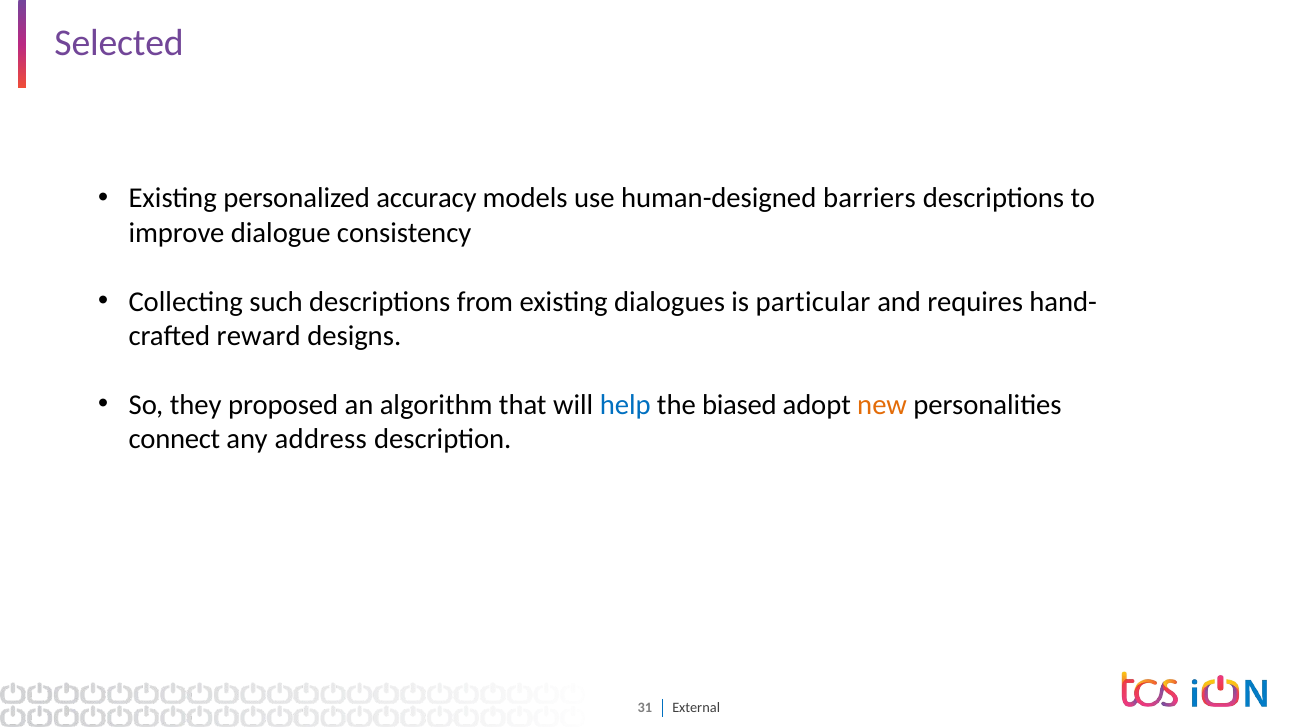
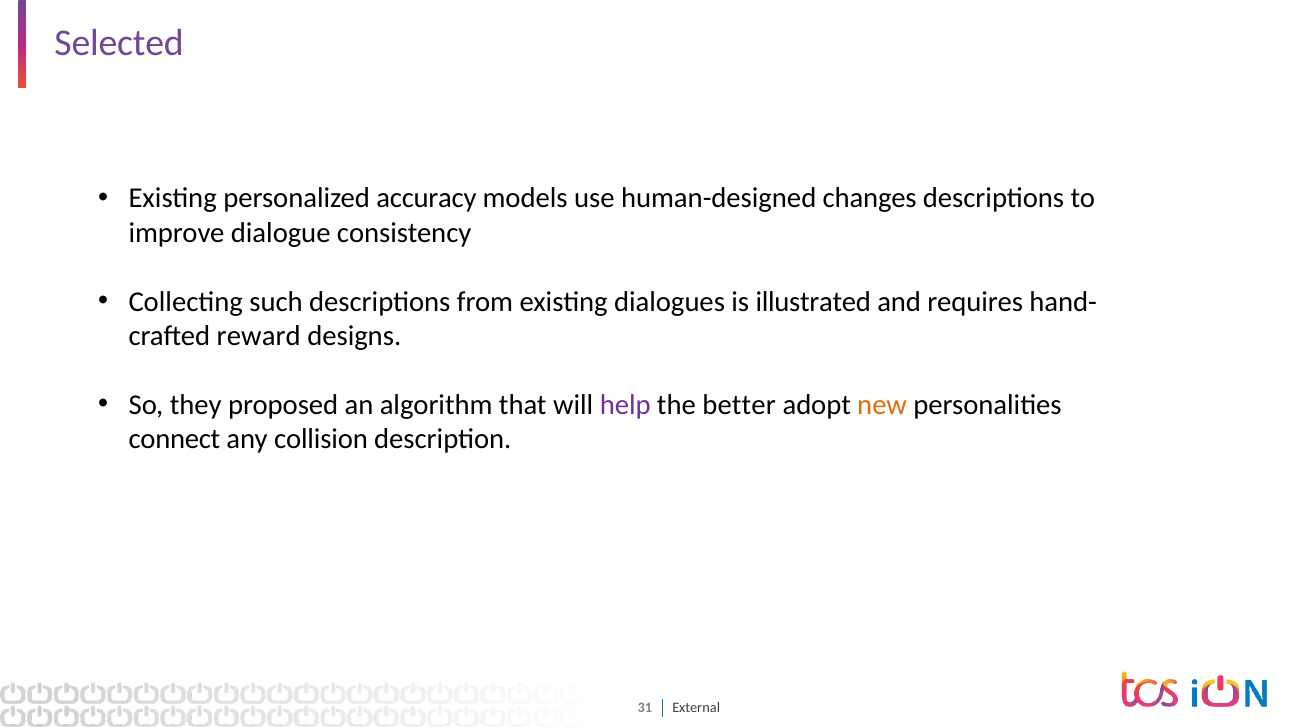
barriers: barriers -> changes (870, 198)
particular: particular -> illustrated (813, 302)
help colour: blue -> purple (625, 405)
biased: biased -> better (739, 405)
address: address -> collision (321, 440)
